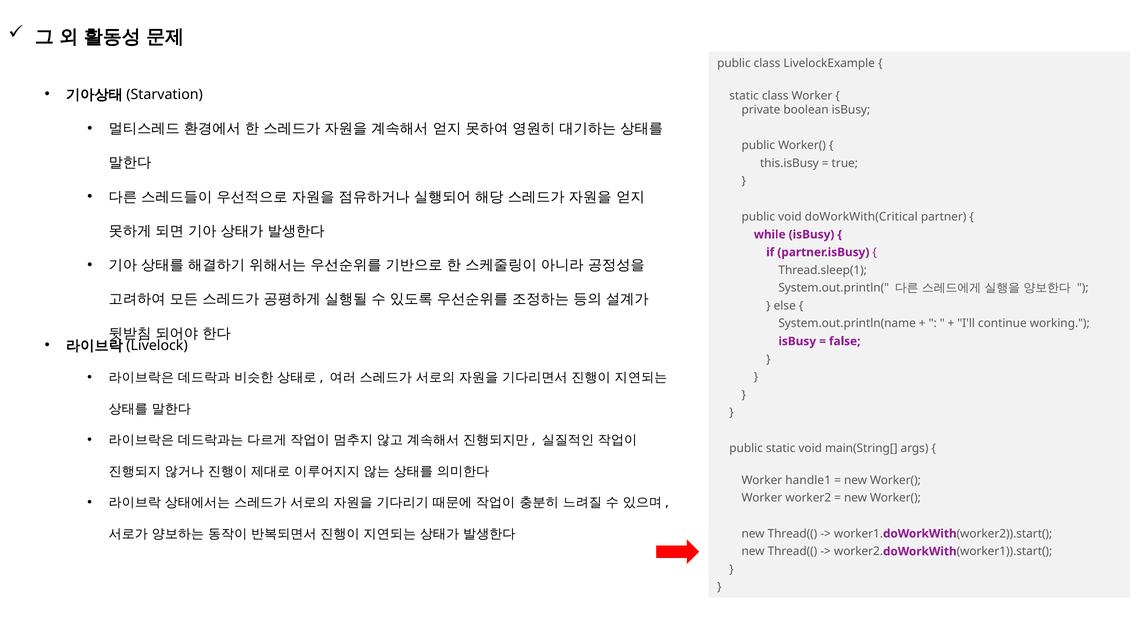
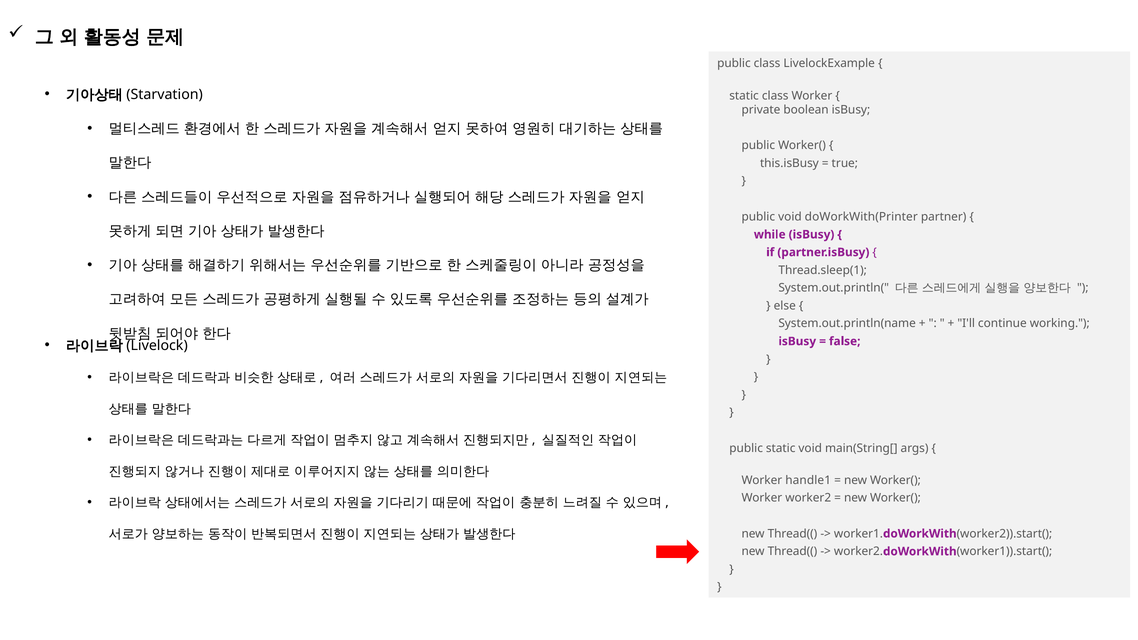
doWorkWith(Critical: doWorkWith(Critical -> doWorkWith(Printer (861, 217)
